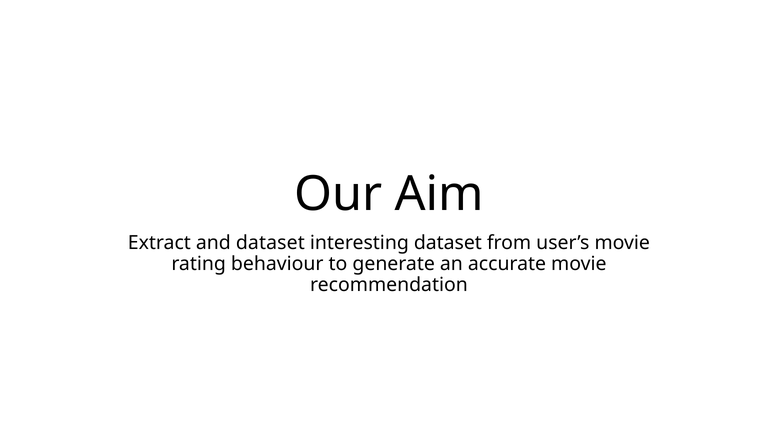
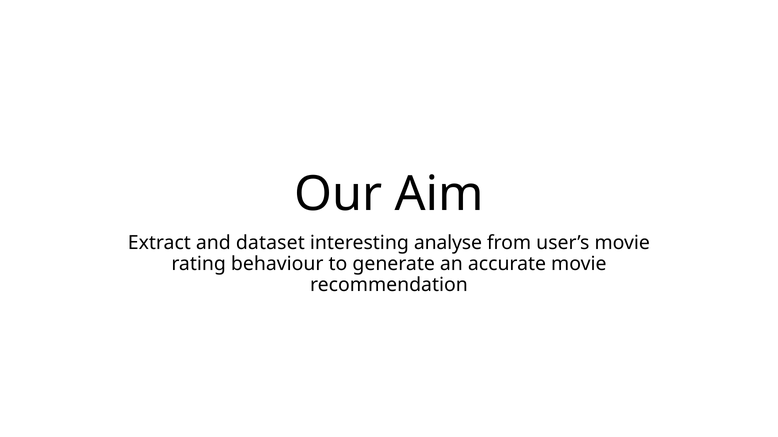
interesting dataset: dataset -> analyse (448, 243)
